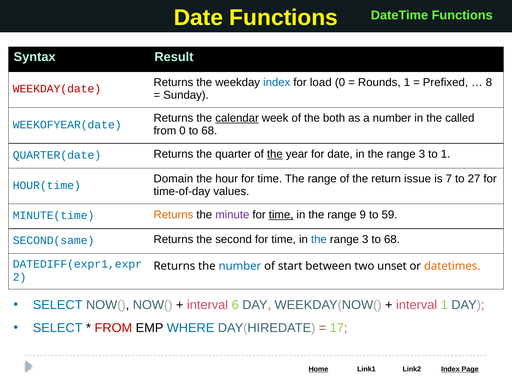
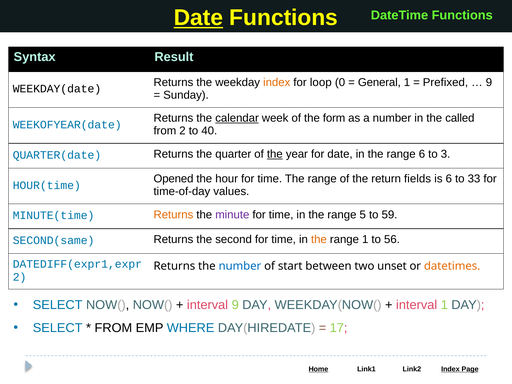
Date underline: none -> present (198, 18)
index colour: blue -> orange (277, 82)
load: load -> loop (321, 82)
Rounds: Rounds -> General (379, 82)
8: 8 -> 9 (489, 82)
WEEKDAY(date colour: red -> black (57, 89)
both: both -> form (334, 118)
from 0: 0 -> 2 (182, 131)
68: 68 -> 40 (209, 131)
3: 3 -> 6 (422, 154)
to 1: 1 -> 3 (446, 154)
Domain: Domain -> Opened (173, 179)
issue: issue -> fields (418, 179)
is 7: 7 -> 6 (449, 179)
27: 27 -> 33 (474, 179)
time underline: present -> none (281, 215)
9: 9 -> 5 (363, 215)
the colour: blue -> orange (319, 239)
3: 3 -> 1 (365, 239)
68: 68 -> 56 (392, 239)
interval 6: 6 -> 9 (235, 305)
FROM colour: red -> black (113, 328)
